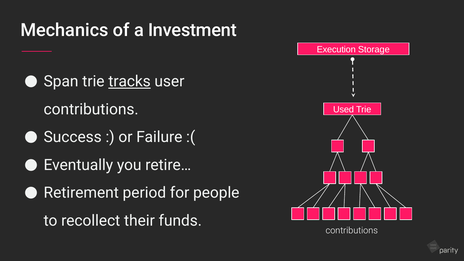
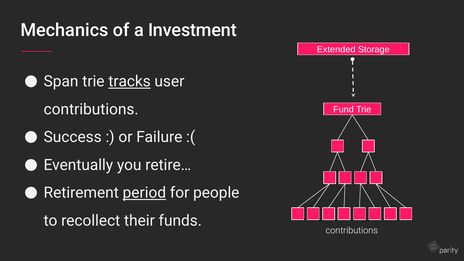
Execution: Execution -> Extended (336, 49)
Used: Used -> Fund (343, 109)
period underline: none -> present (144, 193)
